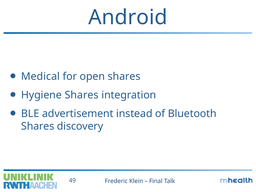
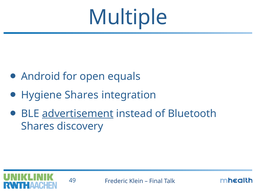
Android: Android -> Multiple (128, 17)
Medical: Medical -> Android (41, 76)
open shares: shares -> equals (124, 76)
advertisement underline: none -> present (78, 114)
